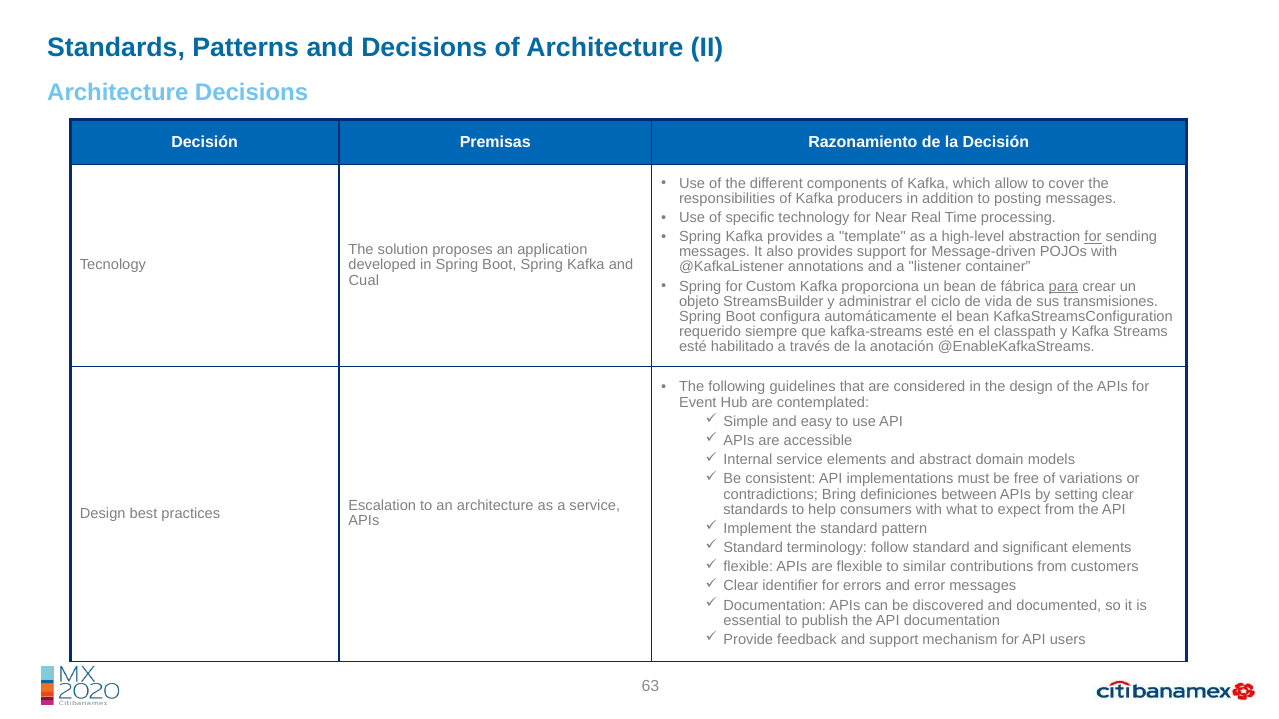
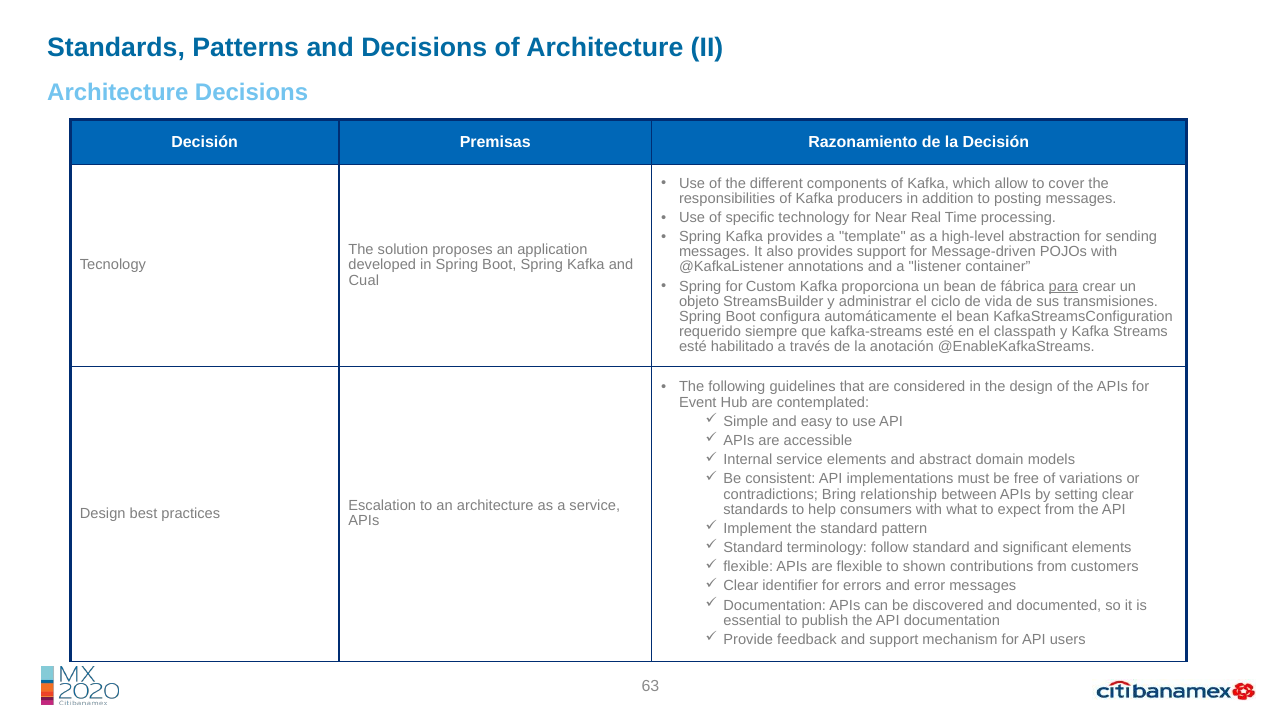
for underline: present -> none (1093, 237)
definiciones: definiciones -> relationship (899, 494)
similar: similar -> shown (924, 567)
